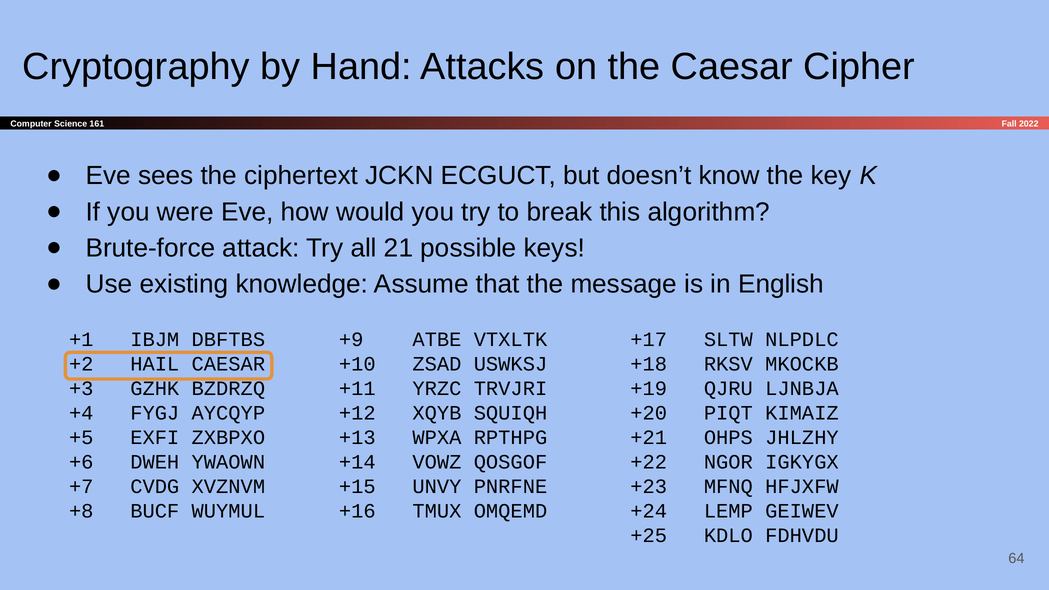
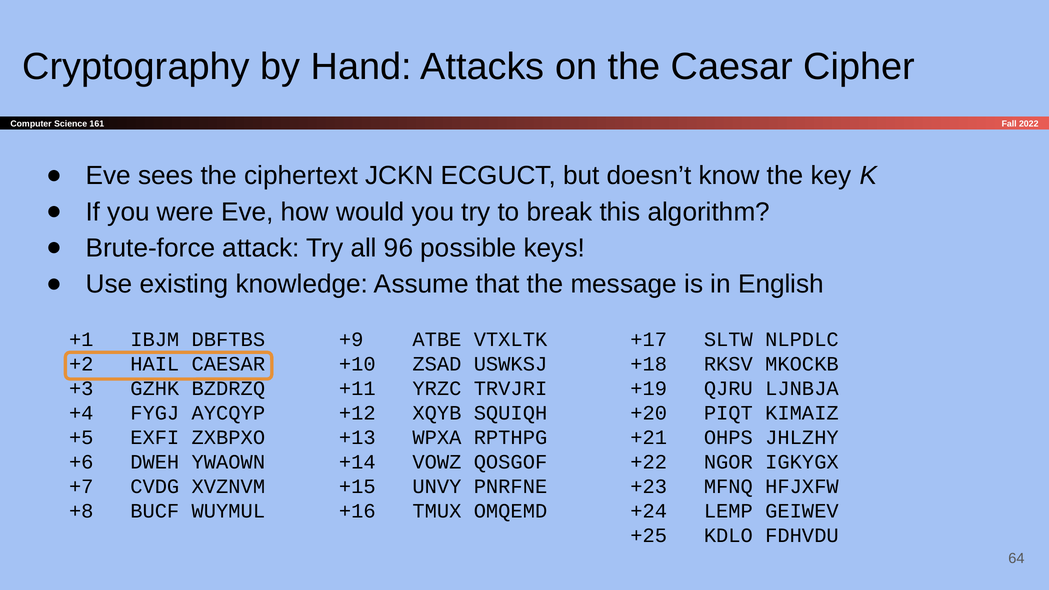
21: 21 -> 96 (399, 248)
